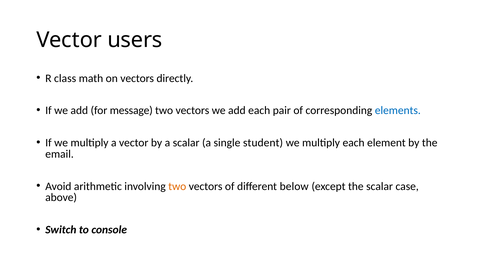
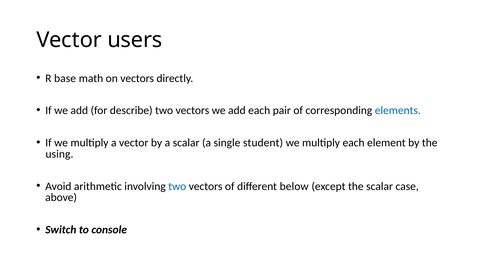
class: class -> base (65, 78)
message: message -> describe (131, 111)
email: email -> using (59, 154)
two colour: orange -> blue (177, 186)
